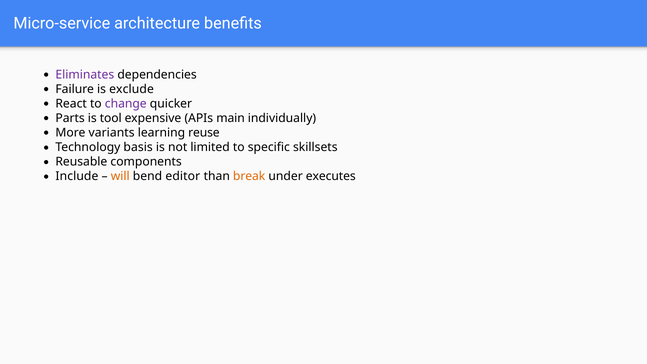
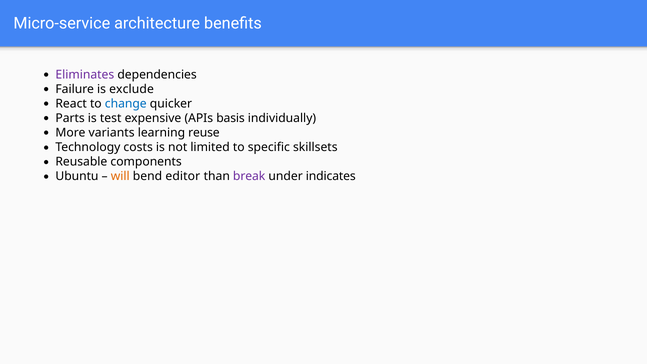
change colour: purple -> blue (126, 104)
tool: tool -> test (111, 118)
main: main -> basis (231, 118)
basis: basis -> costs (138, 147)
Include: Include -> Ubuntu (77, 176)
break colour: orange -> purple (249, 176)
executes: executes -> indicates (331, 176)
